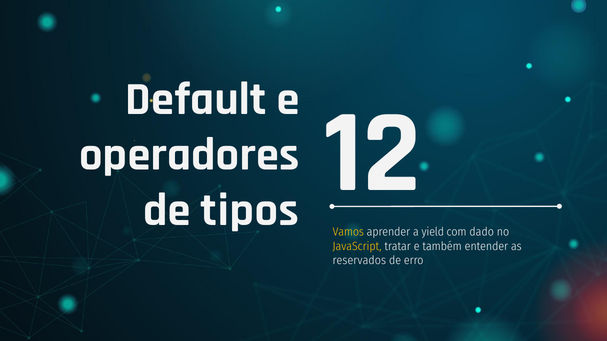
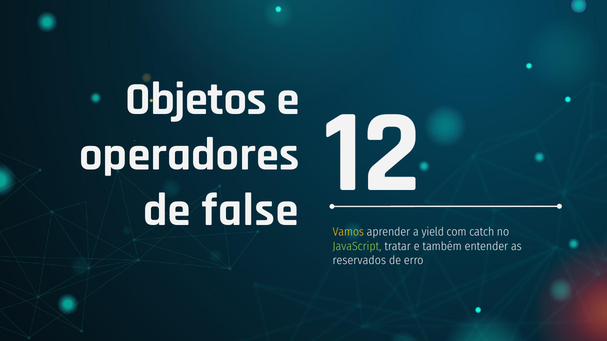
Default: Default -> Objetos (196, 99)
tipos: tipos -> false (250, 210)
dado: dado -> catch (482, 232)
JavaScript colour: yellow -> light green (357, 247)
